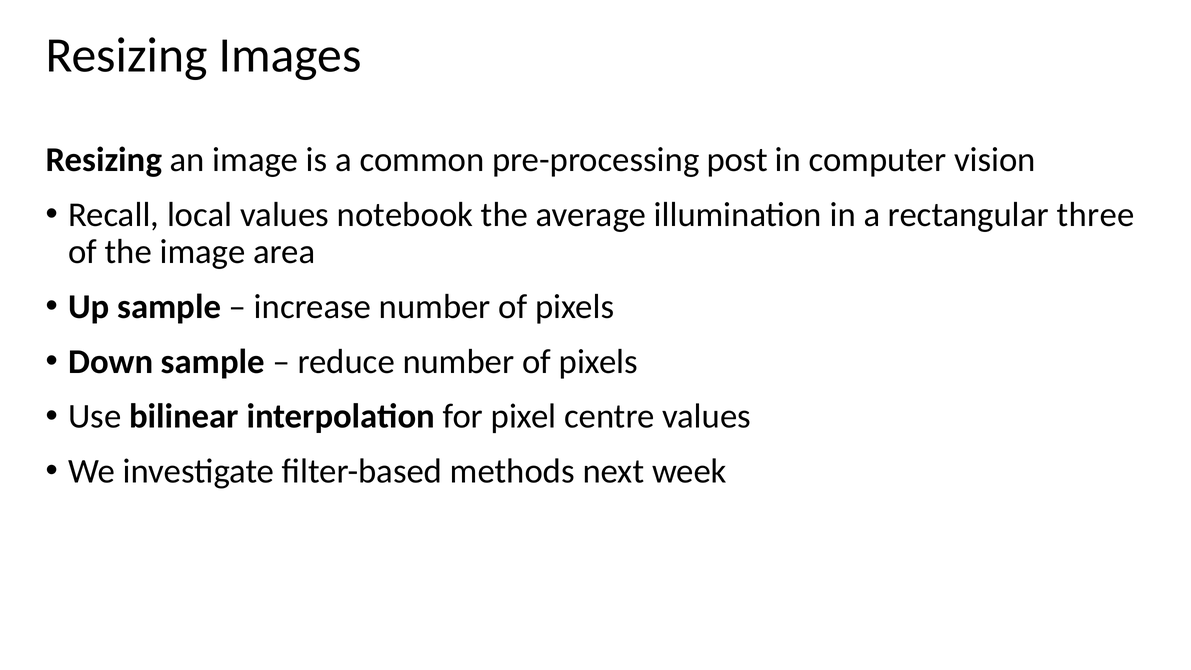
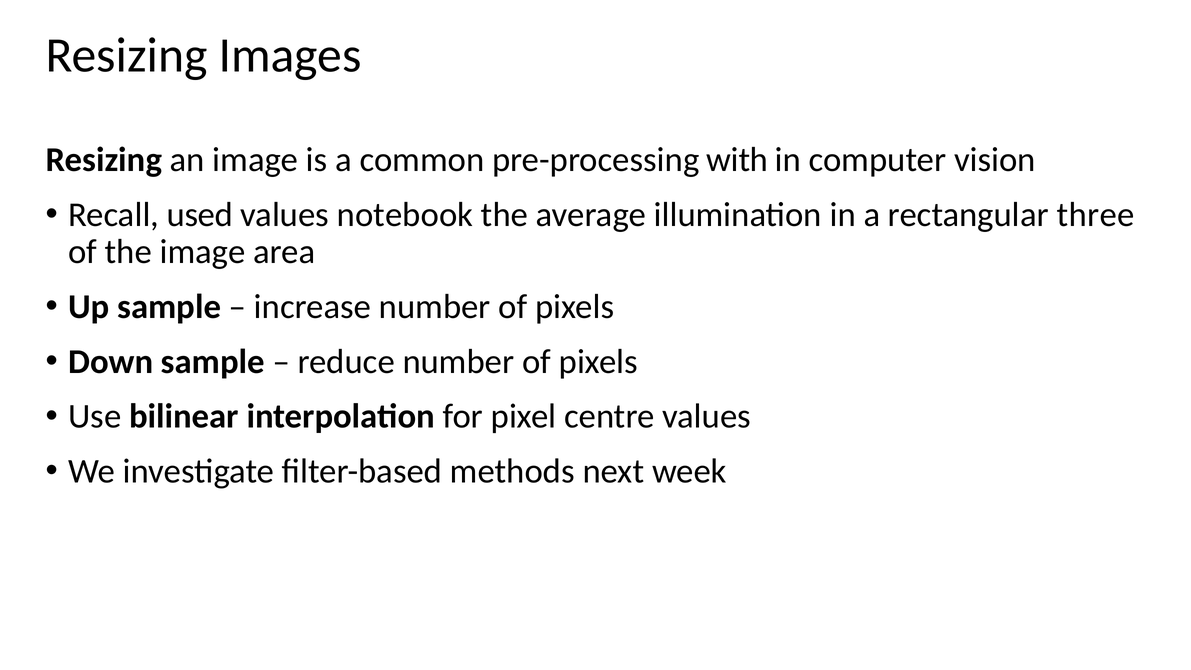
post: post -> with (737, 160)
local: local -> used (200, 215)
